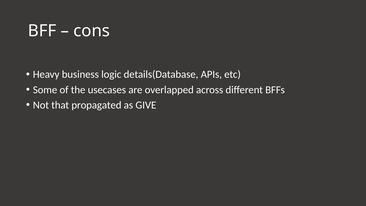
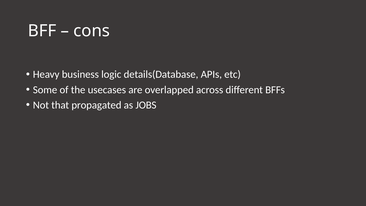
GIVE: GIVE -> JOBS (146, 105)
